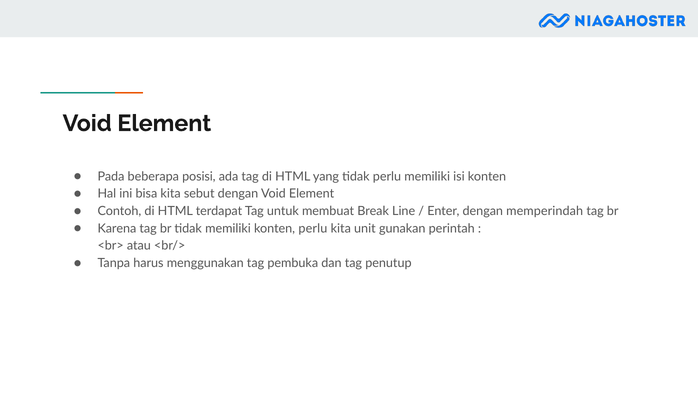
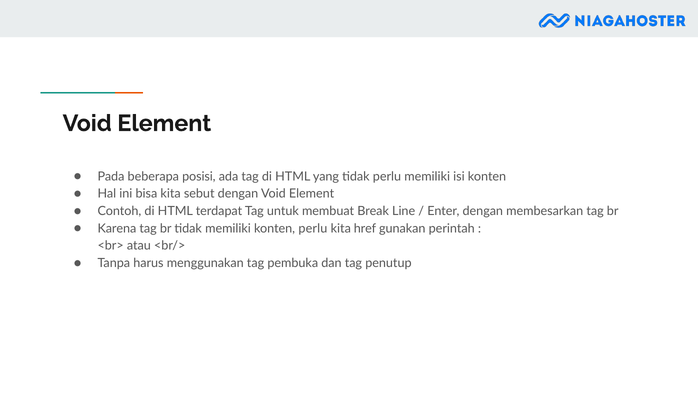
memperindah: memperindah -> membesarkan (545, 211)
unit: unit -> href (365, 228)
